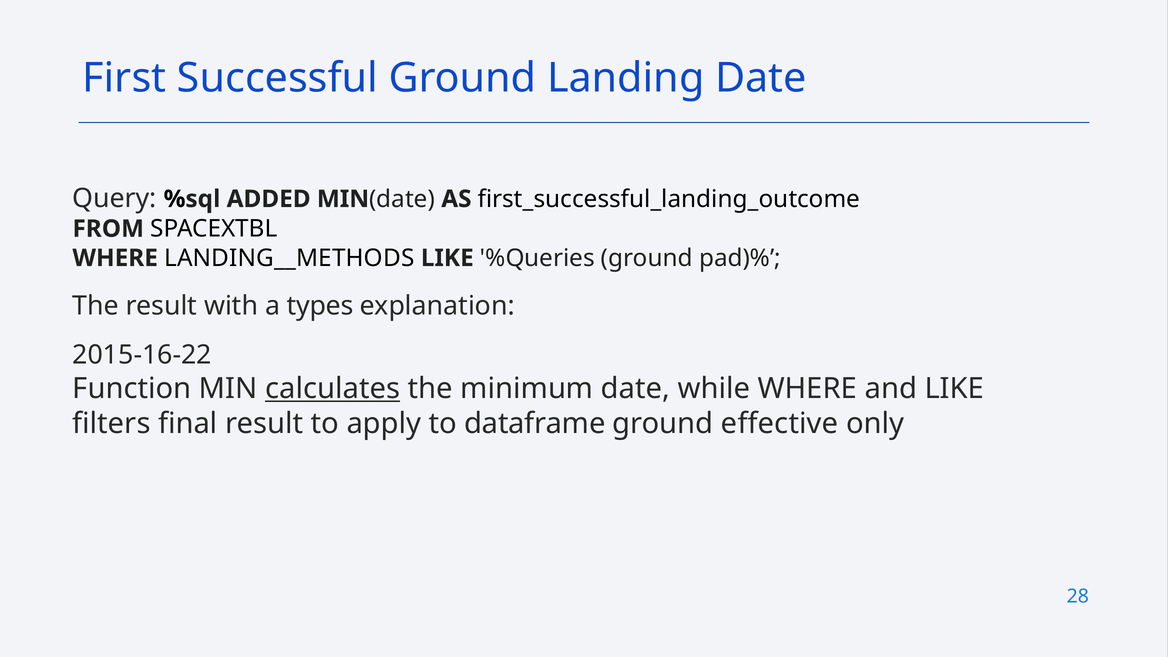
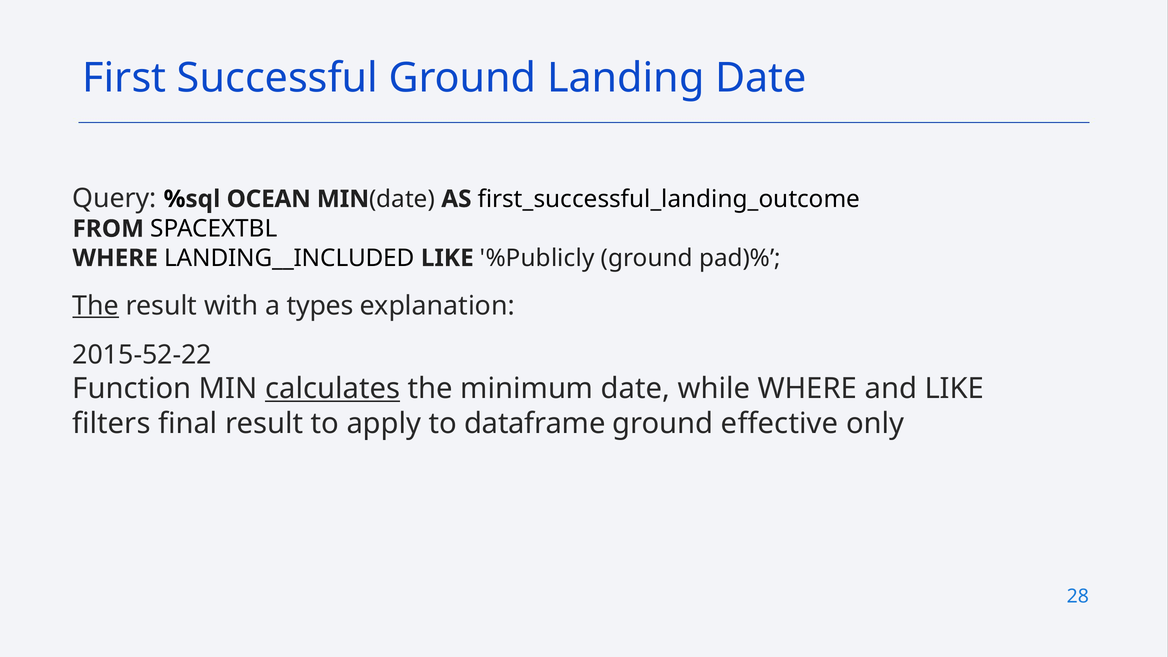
ADDED: ADDED -> OCEAN (269, 199)
LANDING__METHODS: LANDING__METHODS -> LANDING__INCLUDED (289, 258)
%Queries: %Queries -> %Publicly (537, 258)
The underline: none -> present (96, 306)
2015-16-22: 2015-16-22 -> 2015-52-22 (142, 355)
